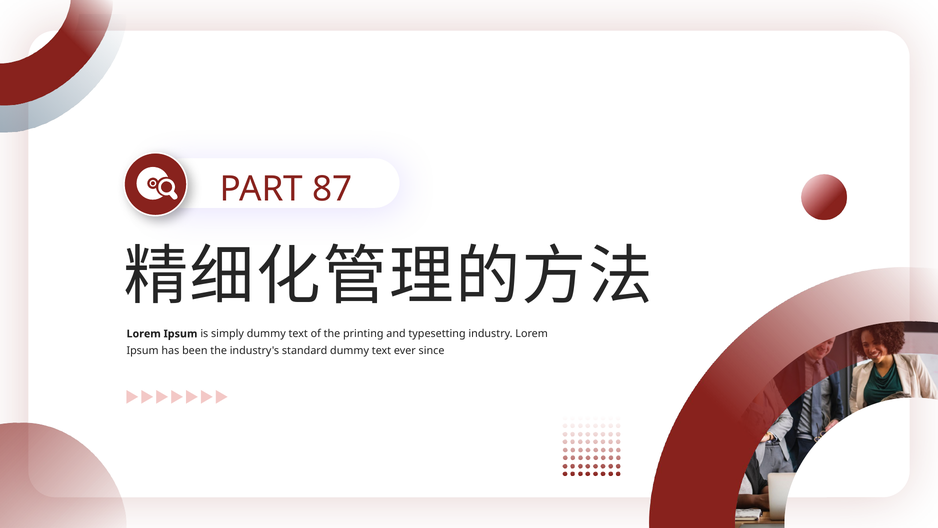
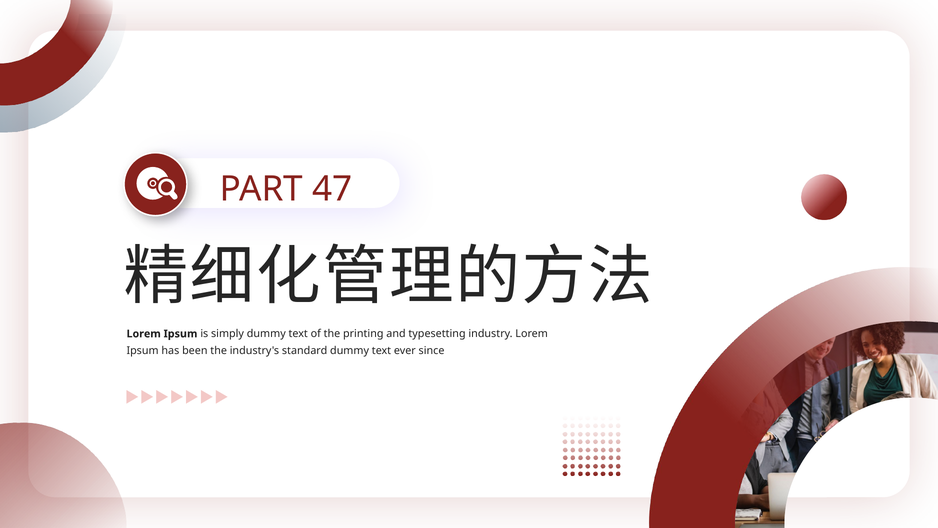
87: 87 -> 47 (332, 189)
